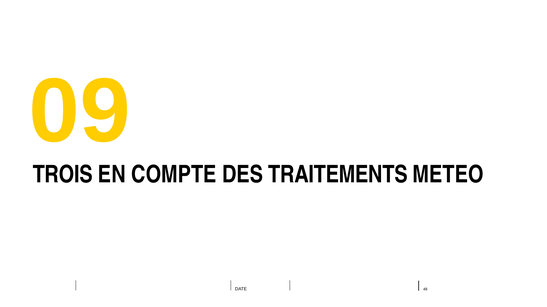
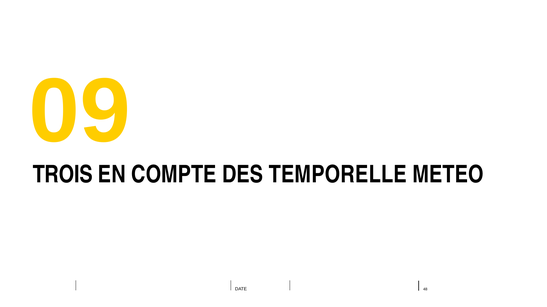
TRAITEMENTS: TRAITEMENTS -> TEMPORELLE (338, 175)
